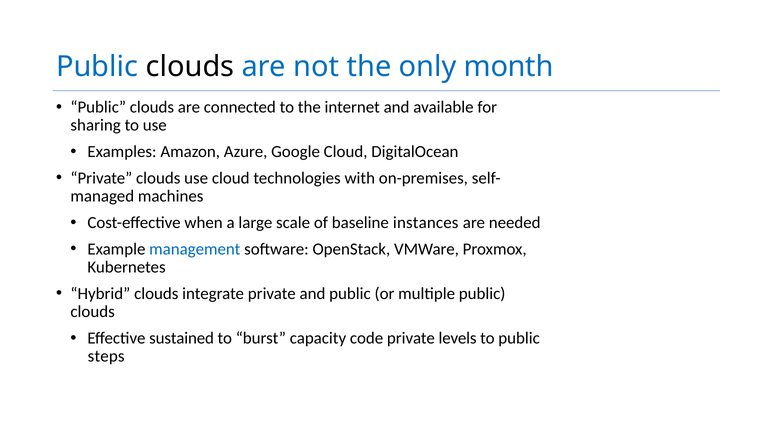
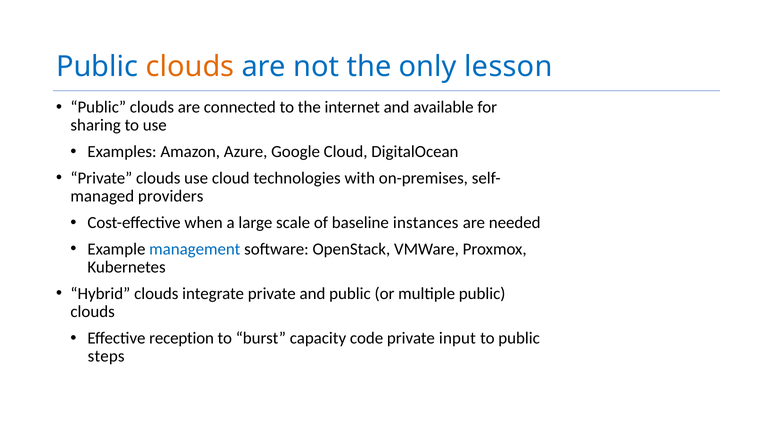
clouds colour: black -> orange (190, 66)
month: month -> lesson (508, 66)
machines: machines -> providers (171, 196)
sustained: sustained -> reception (182, 338)
levels: levels -> input (457, 338)
